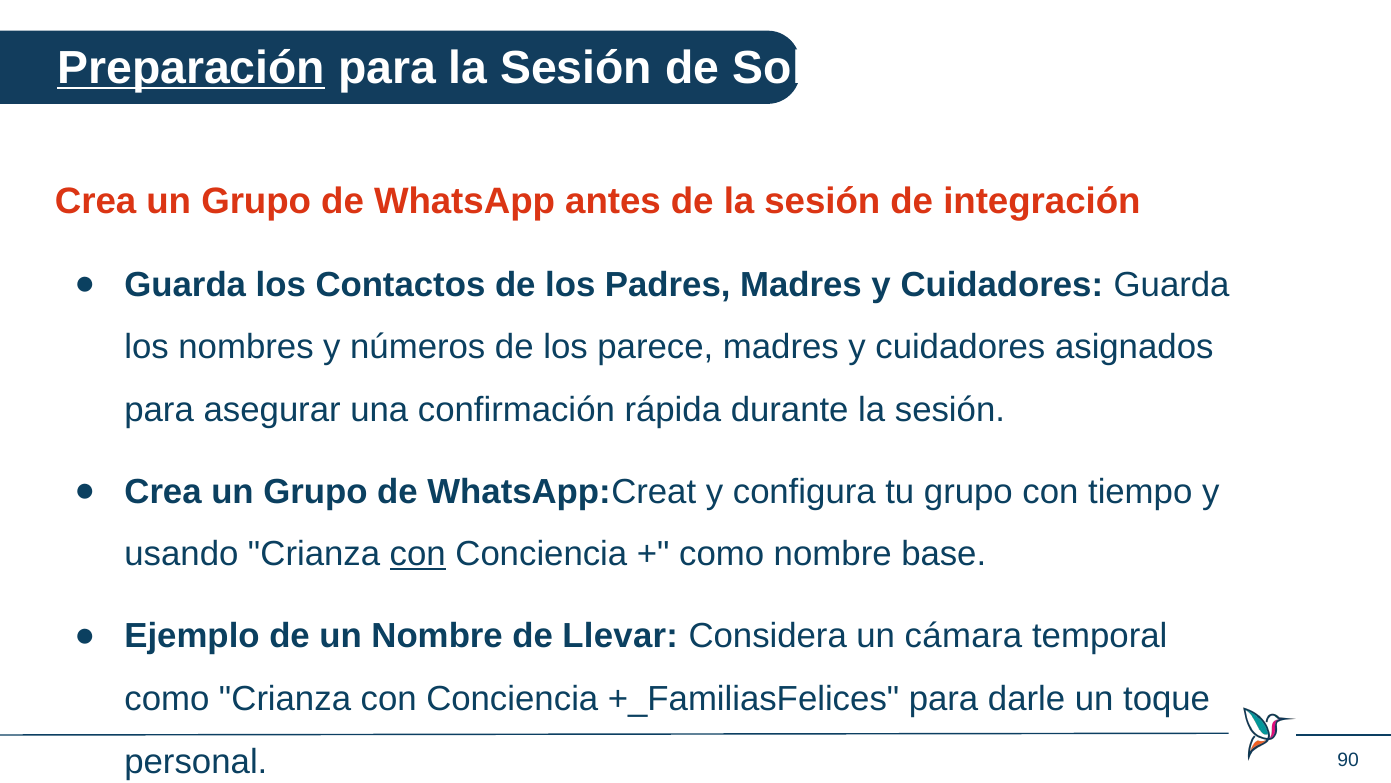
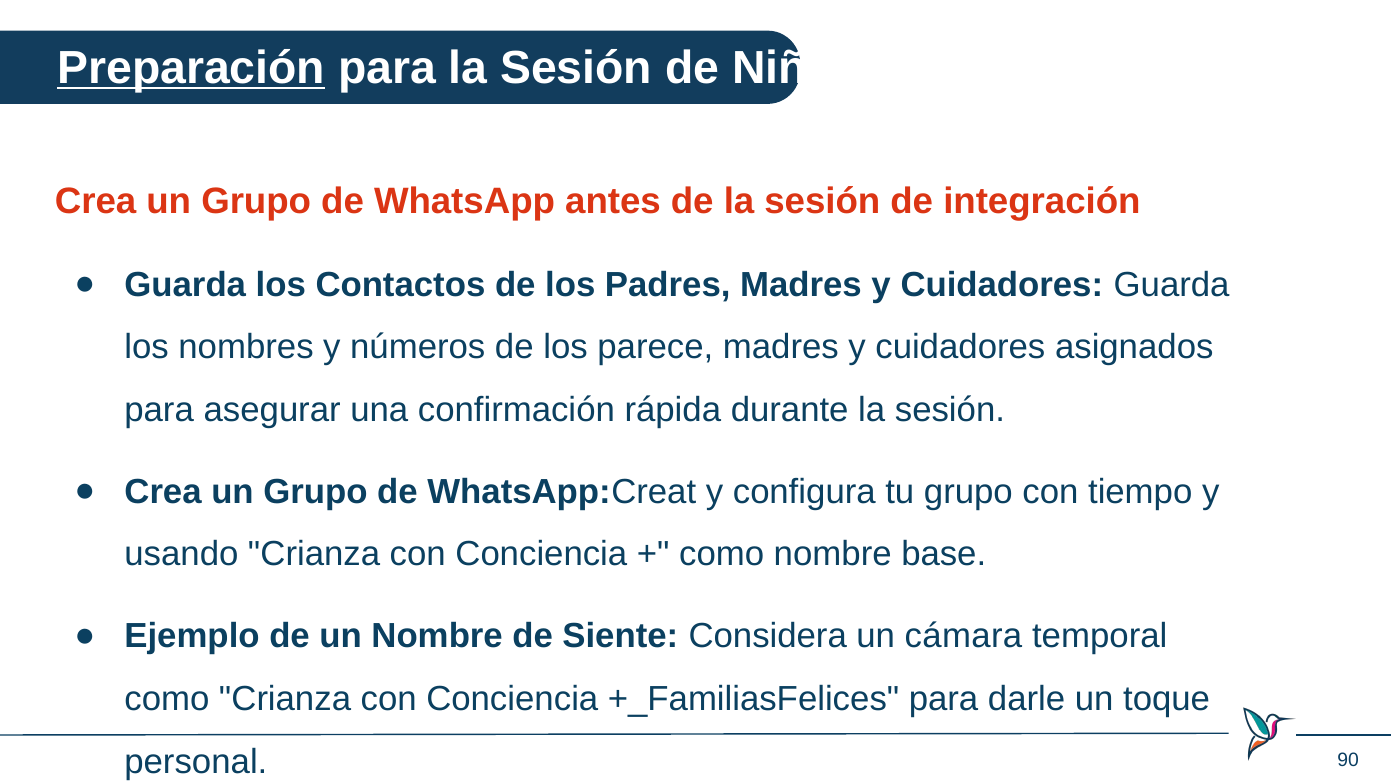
Solo: Solo -> Niño (784, 68)
con underline: present -> none (418, 554)
Llevar: Llevar -> Siente (620, 636)
